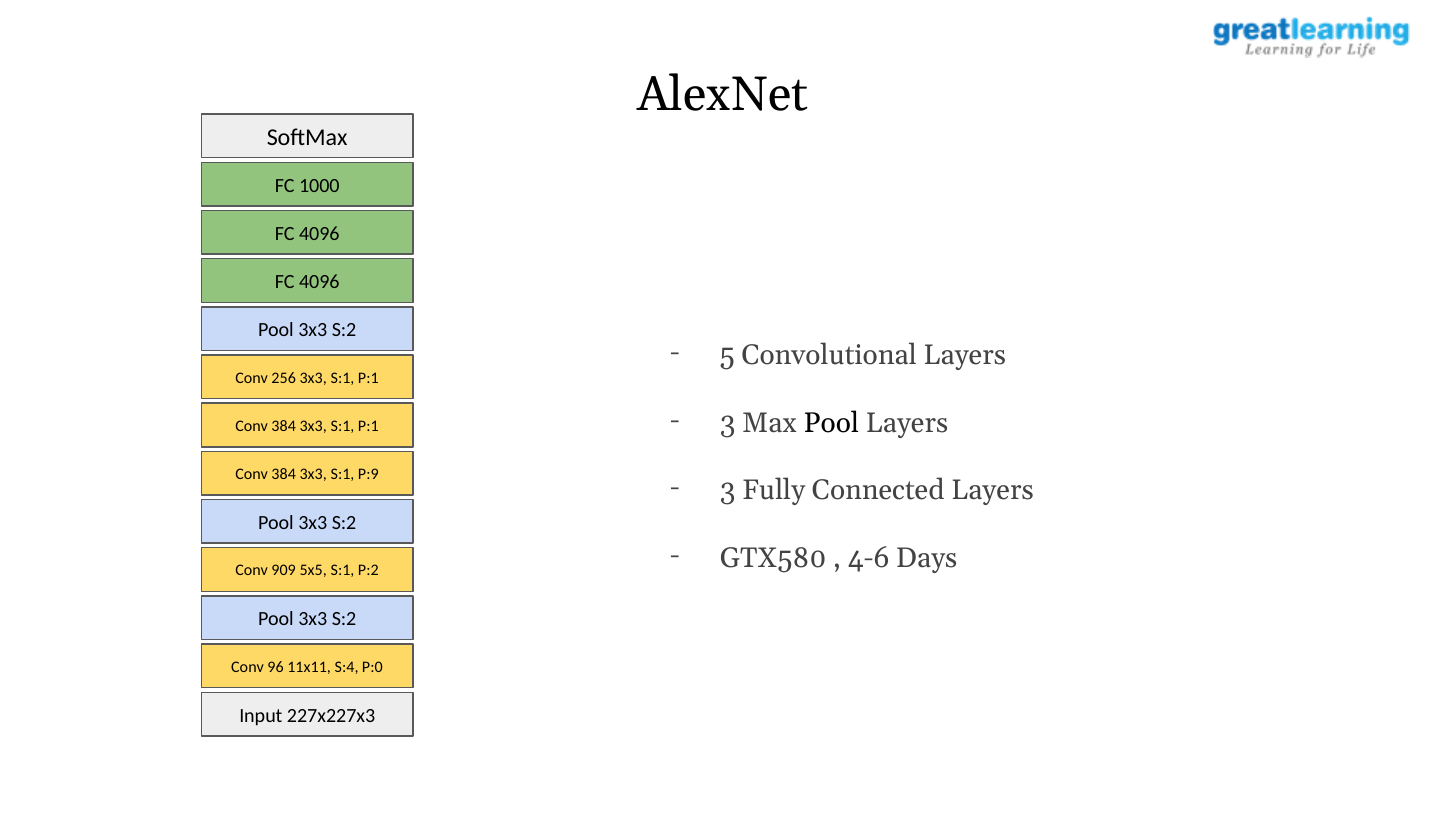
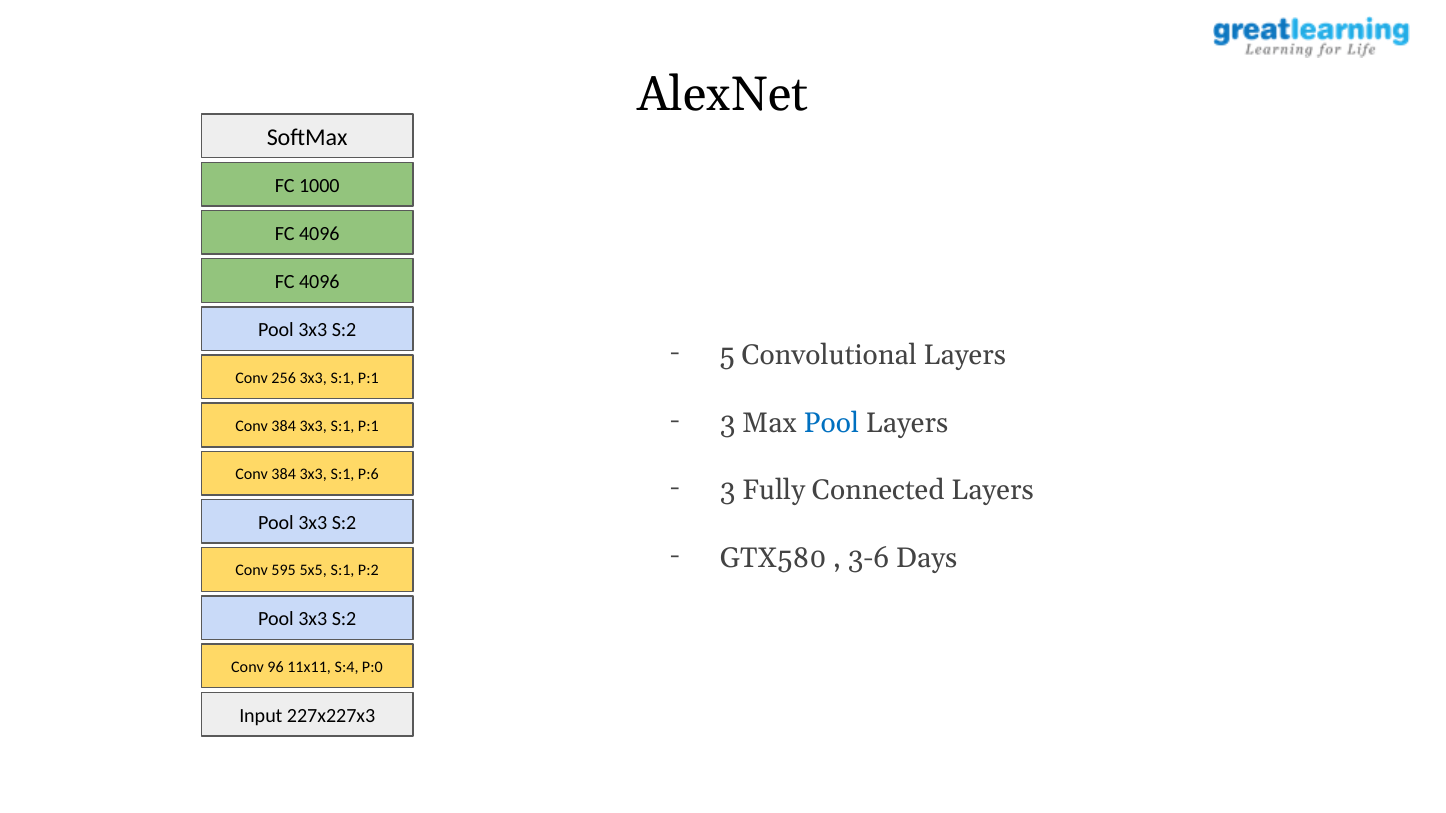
Pool colour: black -> blue (831, 423)
P:9: P:9 -> P:6 (368, 475)
4-6: 4-6 -> 3-6 (869, 558)
909: 909 -> 595 (284, 571)
